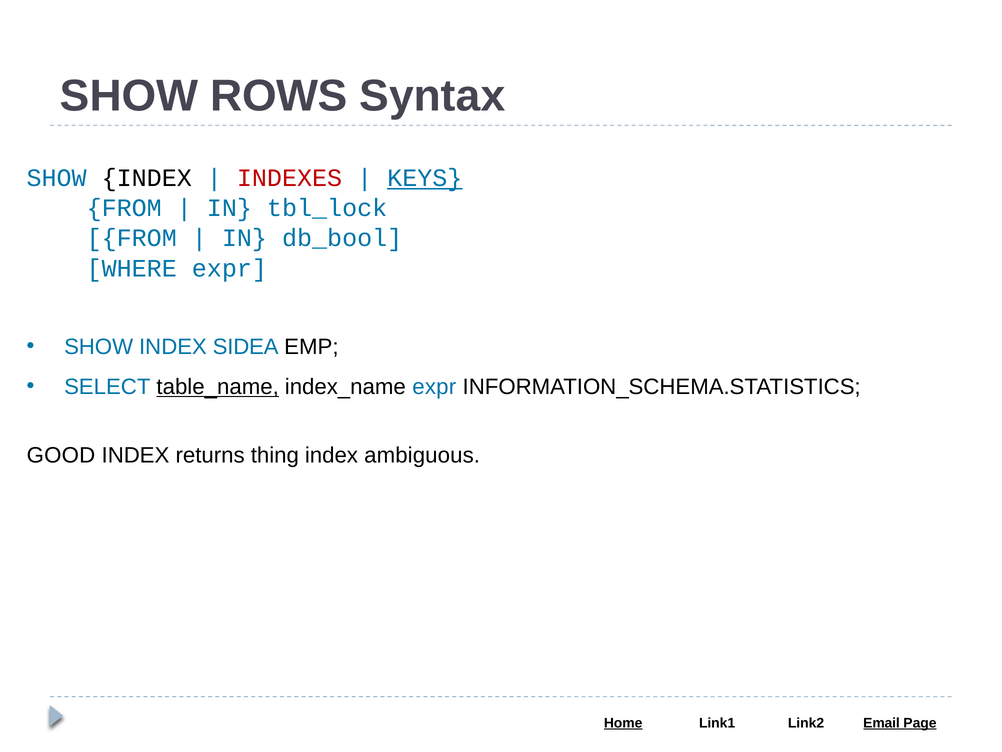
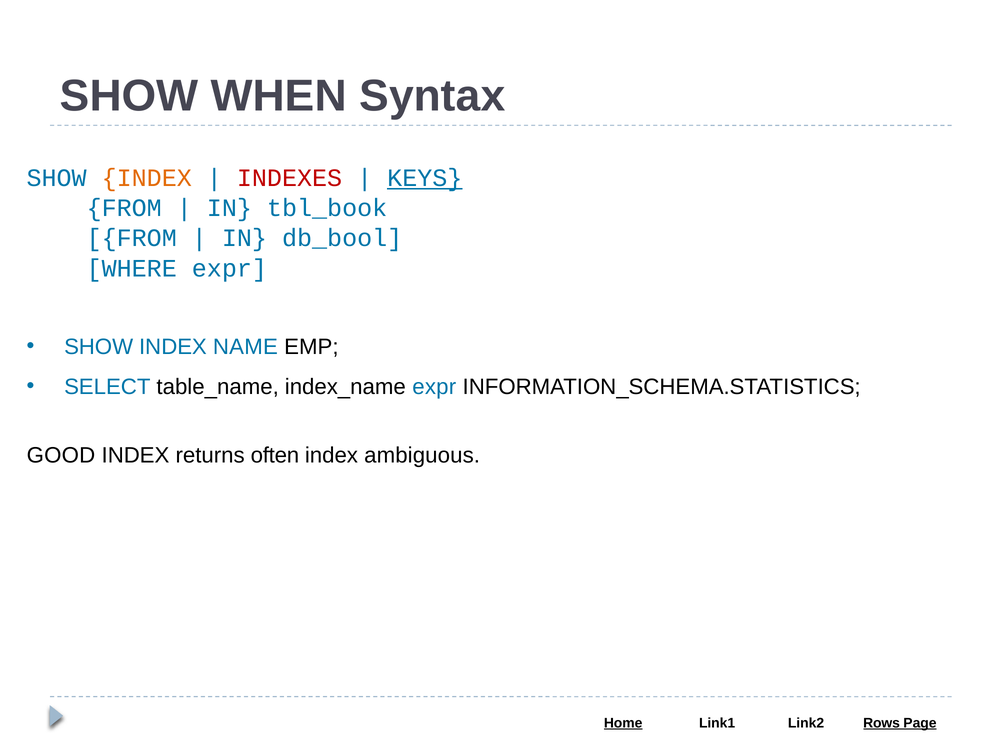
ROWS: ROWS -> WHEN (279, 96)
INDEX colour: black -> orange (147, 178)
tbl_lock: tbl_lock -> tbl_book (327, 208)
SIDEA: SIDEA -> NAME (245, 347)
table_name underline: present -> none (218, 387)
thing: thing -> often (275, 455)
Email: Email -> Rows (882, 722)
